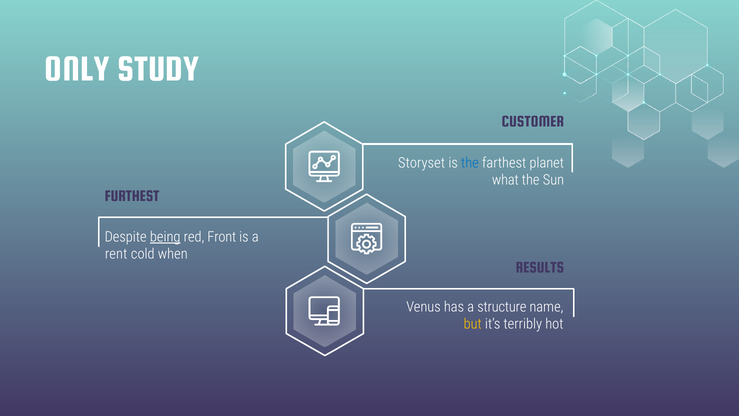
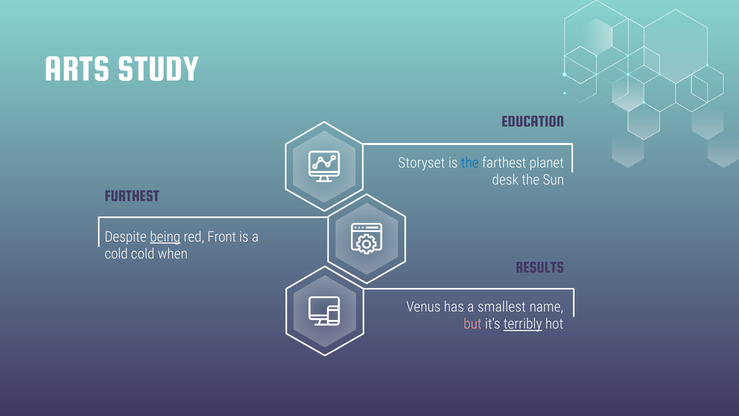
ONLY: ONLY -> ARTS (77, 69)
CUSTOMER: CUSTOMER -> EDUCATION (533, 121)
what: what -> desk (505, 180)
rent: rent -> cold (116, 254)
structure: structure -> smallest (502, 307)
but colour: yellow -> pink (473, 324)
terribly underline: none -> present (523, 324)
